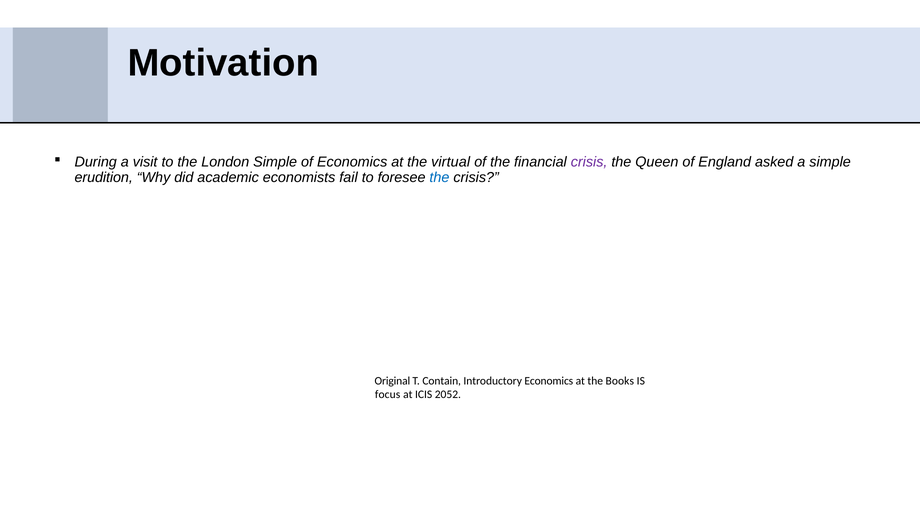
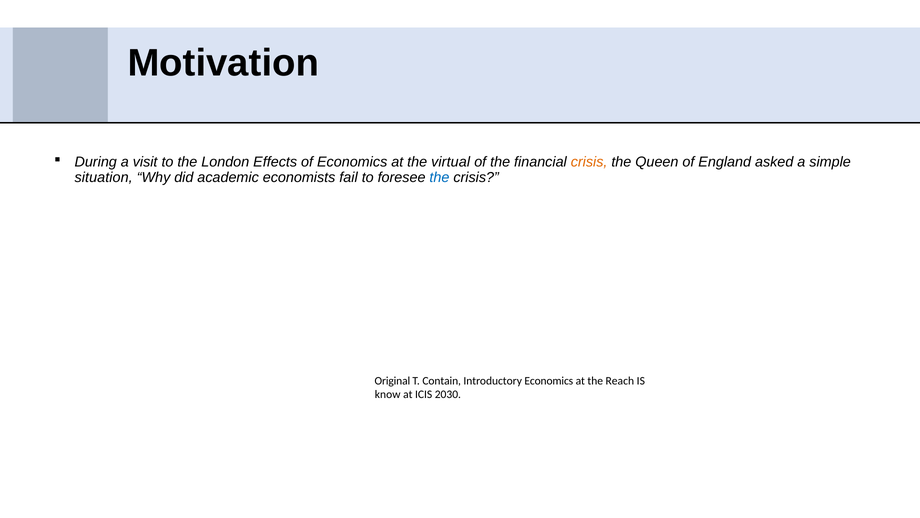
London Simple: Simple -> Effects (275, 162)
crisis colour: purple -> orange (589, 162)
erudition: erudition -> situation (104, 177)
Books: Books -> Reach (620, 381)
focus: focus -> know (388, 394)
2052: 2052 -> 2030 (448, 394)
